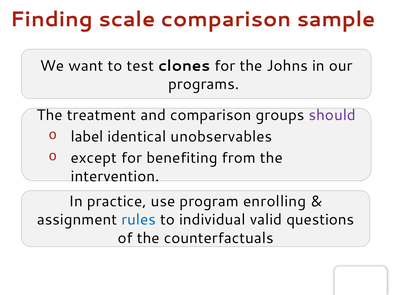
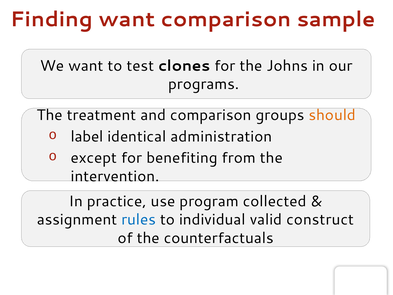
Finding scale: scale -> want (127, 19)
should colour: purple -> orange (332, 115)
unobservables: unobservables -> administration (221, 136)
enrolling: enrolling -> collected (275, 201)
questions: questions -> construct (320, 219)
